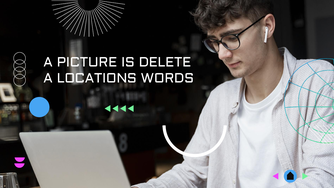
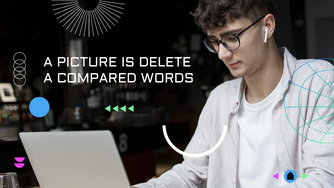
LOCATIONS: LOCATIONS -> COMPARED (97, 78)
